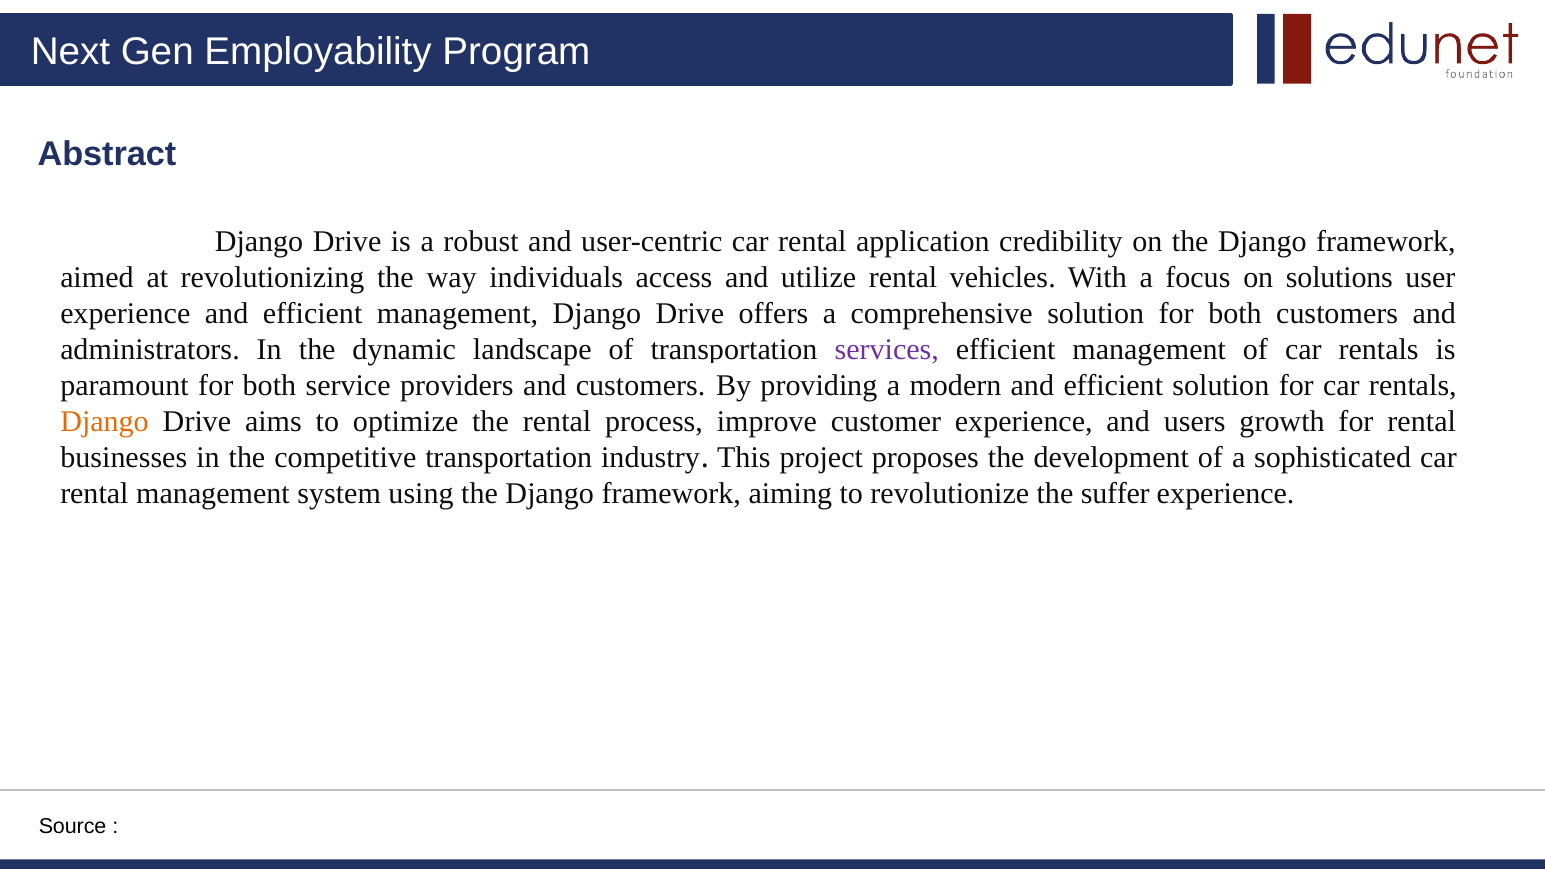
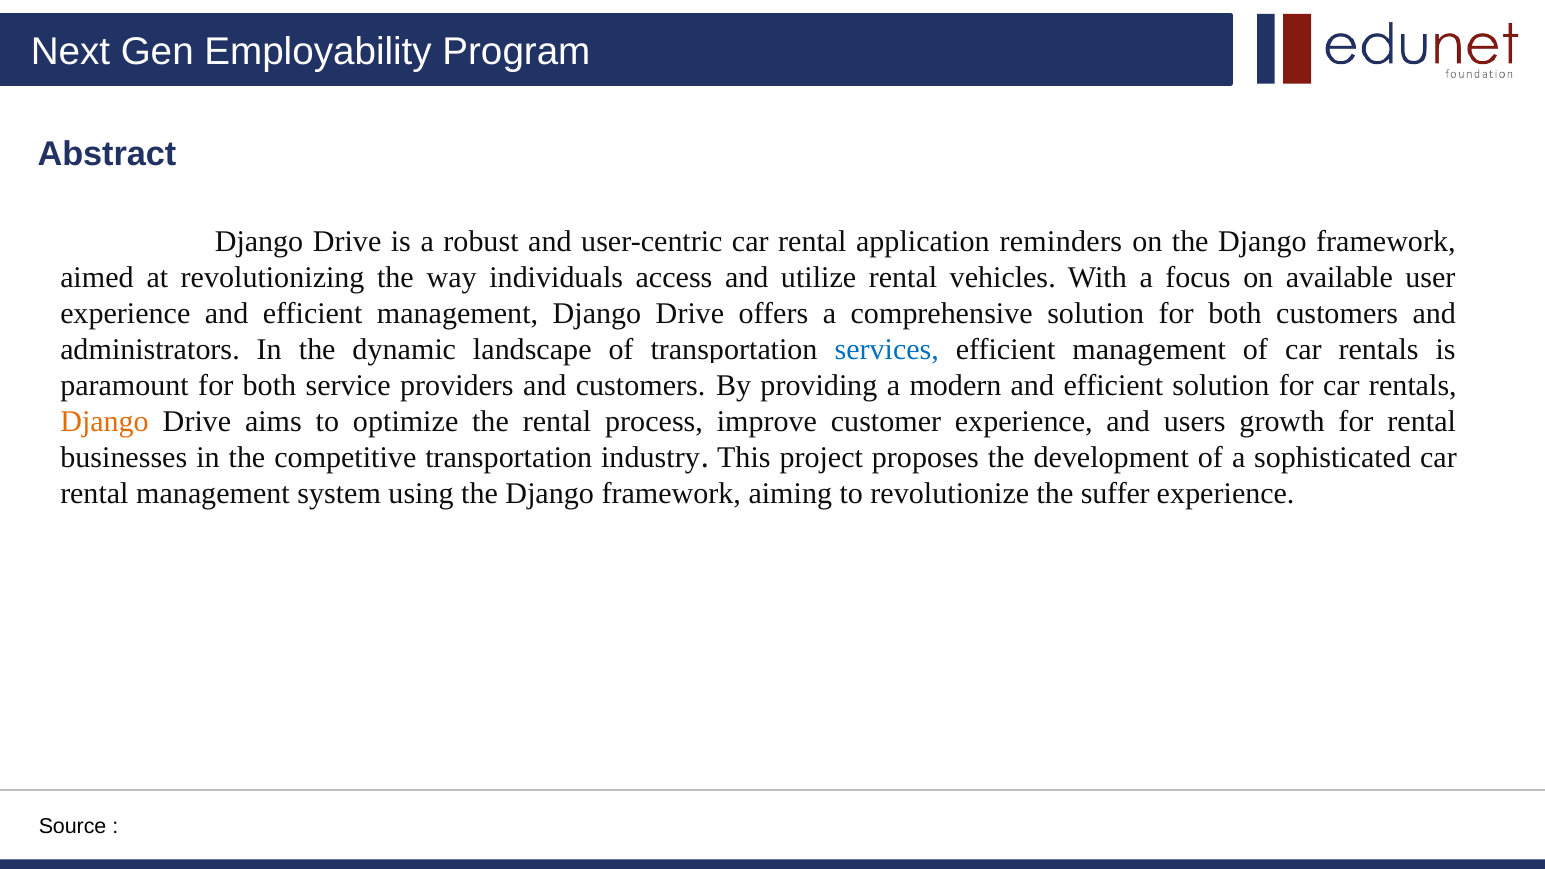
credibility: credibility -> reminders (1061, 241)
solutions: solutions -> available (1339, 277)
services colour: purple -> blue (887, 349)
